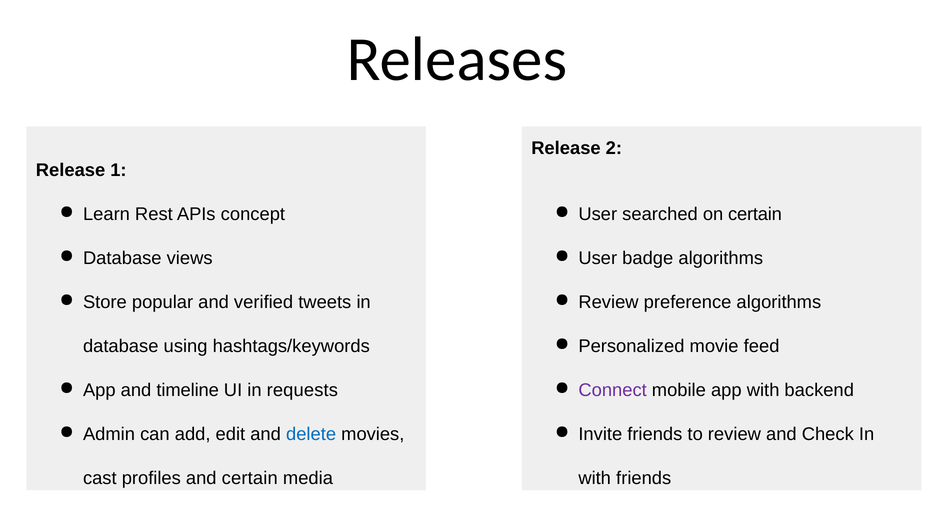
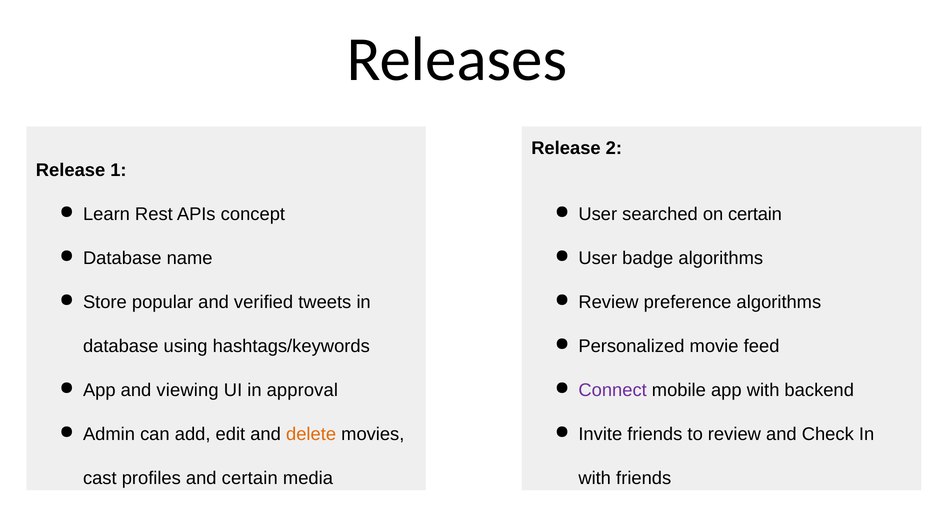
views: views -> name (190, 259)
timeline: timeline -> viewing (188, 391)
requests: requests -> approval (302, 391)
delete colour: blue -> orange (311, 435)
